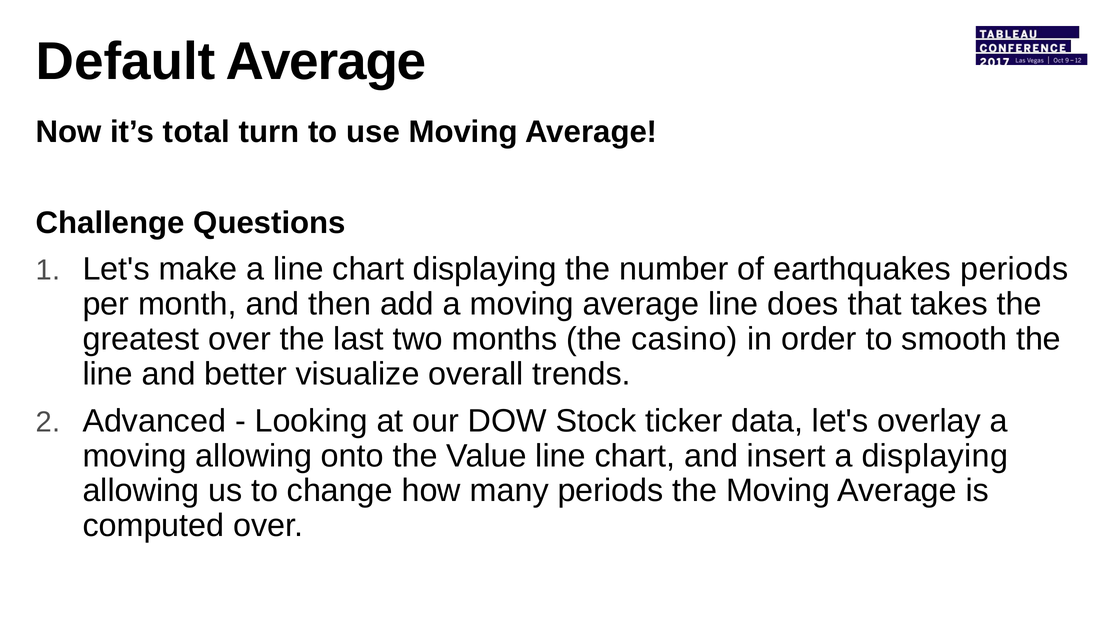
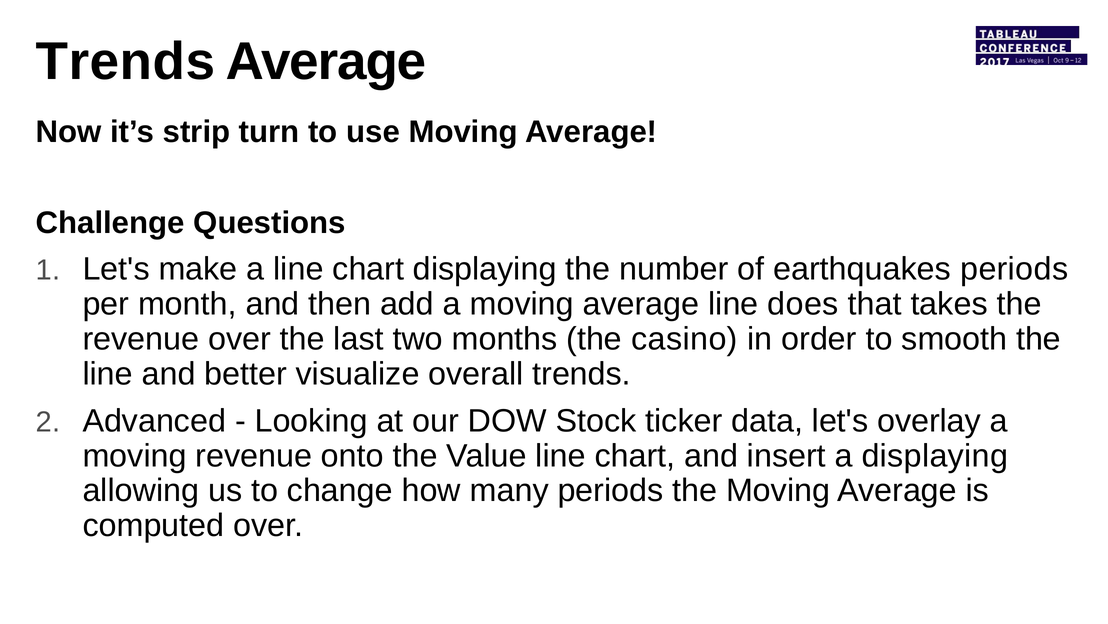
Default: Default -> Trends (125, 62)
total: total -> strip (196, 132)
greatest: greatest -> revenue (141, 339)
moving allowing: allowing -> revenue (254, 455)
